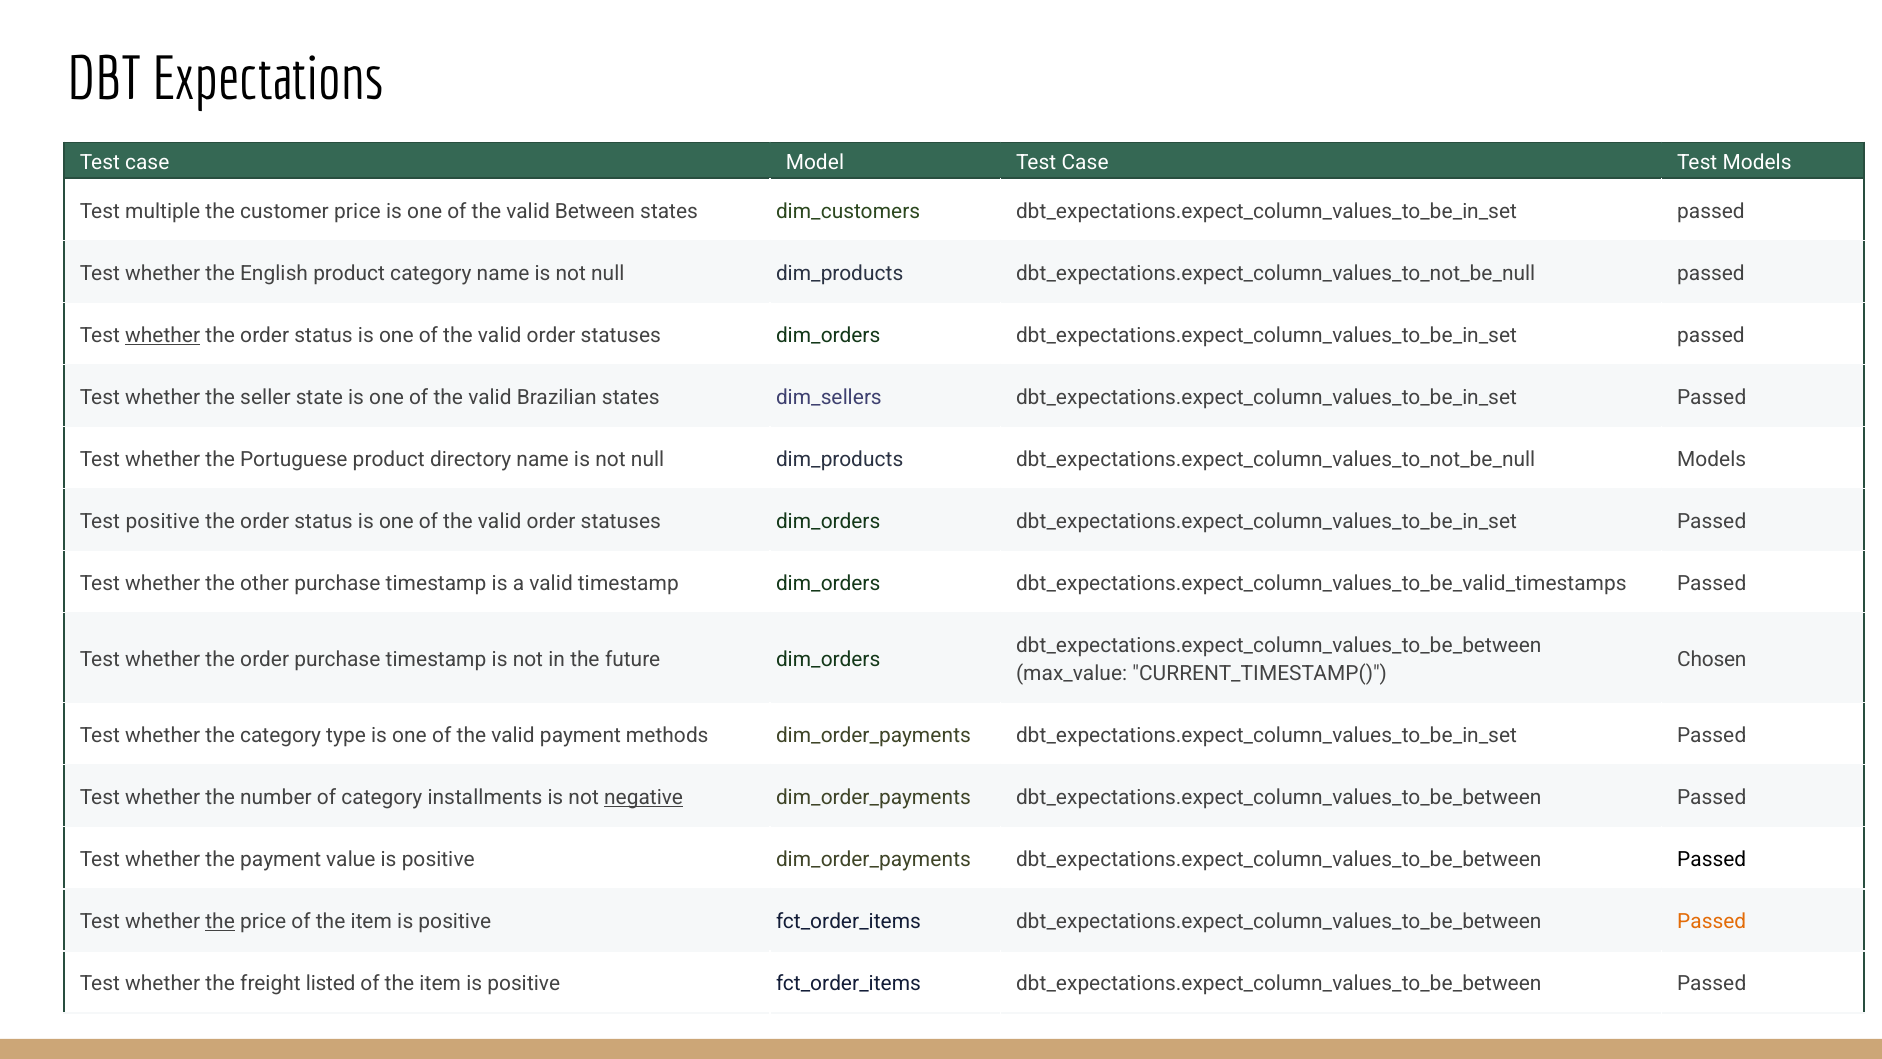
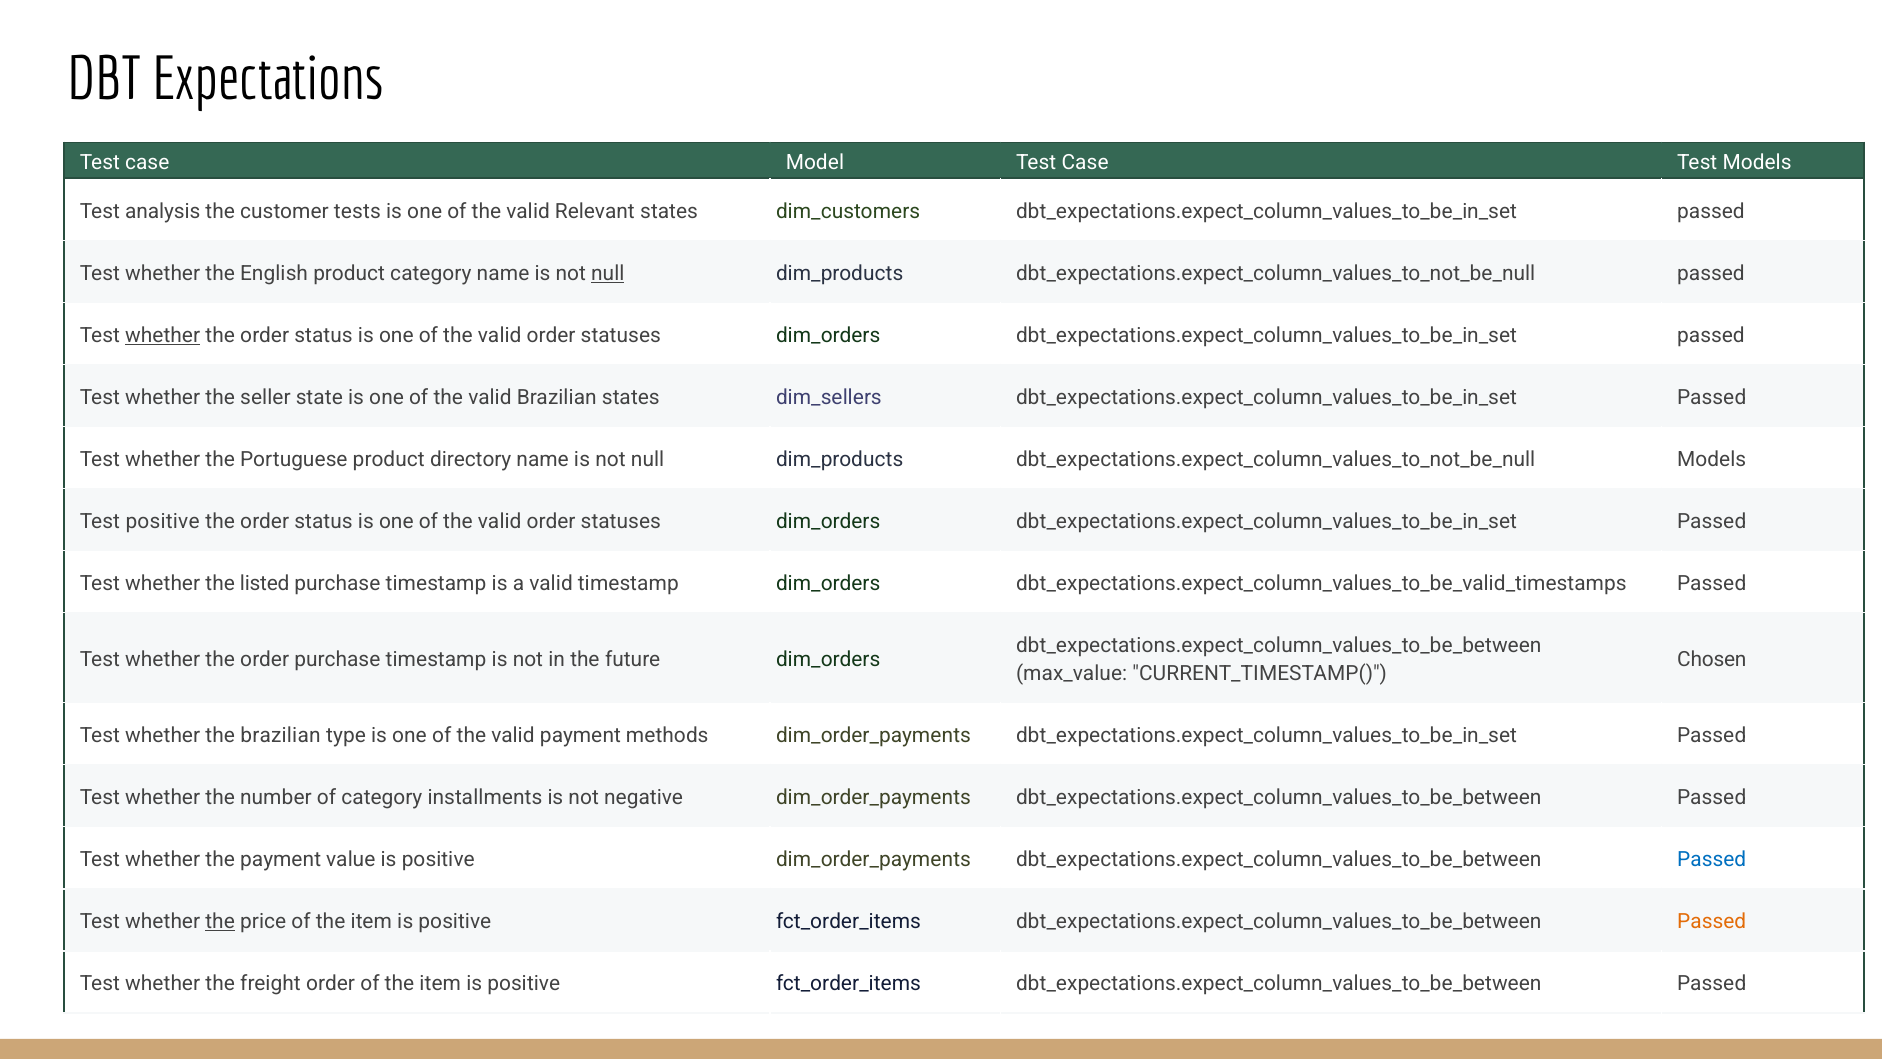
multiple: multiple -> analysis (163, 211)
customer price: price -> tests (357, 211)
Between: Between -> Relevant (595, 211)
null underline: none -> present (608, 273)
other: other -> listed (265, 583)
the category: category -> brazilian (280, 735)
negative underline: present -> none (644, 797)
Passed colour: black -> blue (1712, 859)
freight listed: listed -> order (331, 984)
